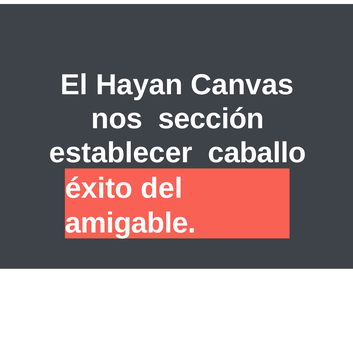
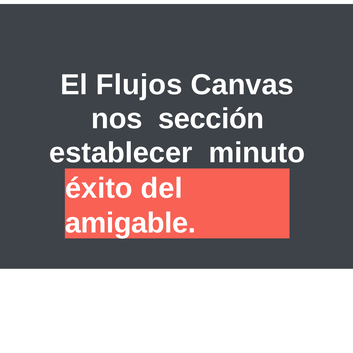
Hayan: Hayan -> Flujos (139, 85)
caballo: caballo -> minuto (257, 153)
